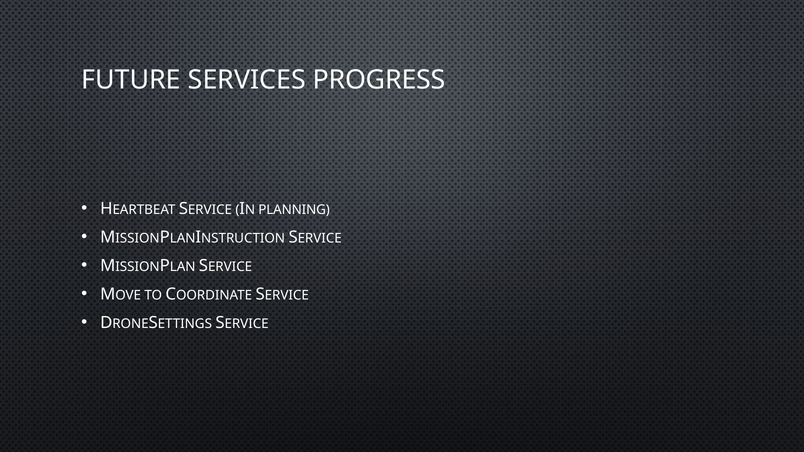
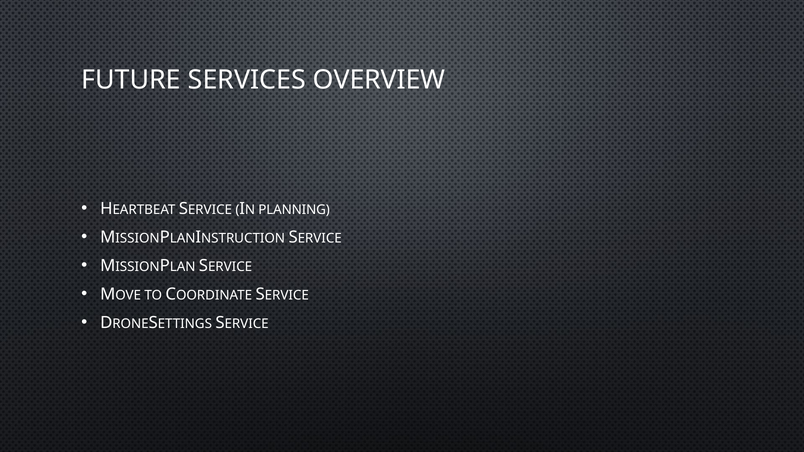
PROGRESS: PROGRESS -> OVERVIEW (379, 80)
